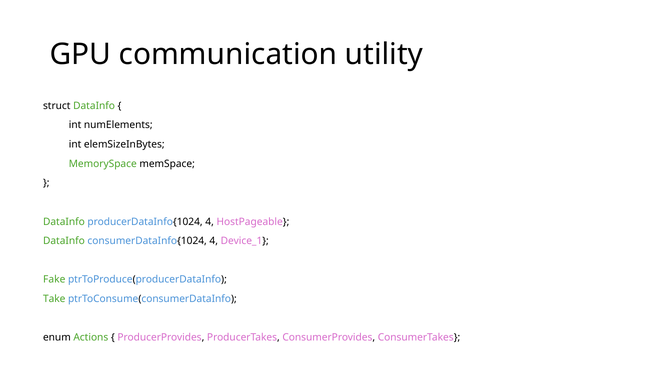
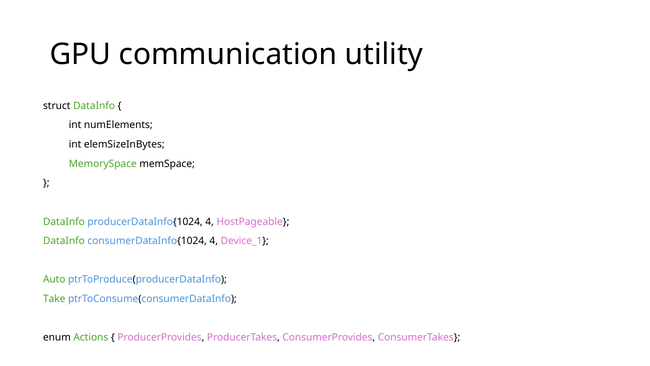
Fake: Fake -> Auto (54, 279)
